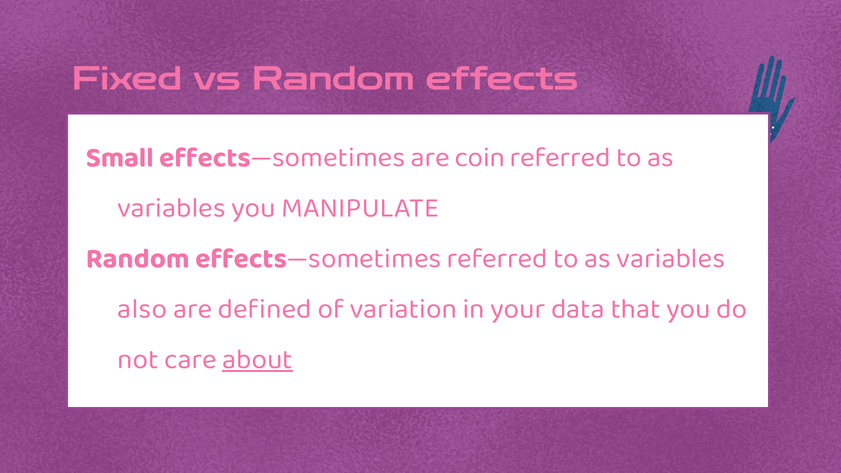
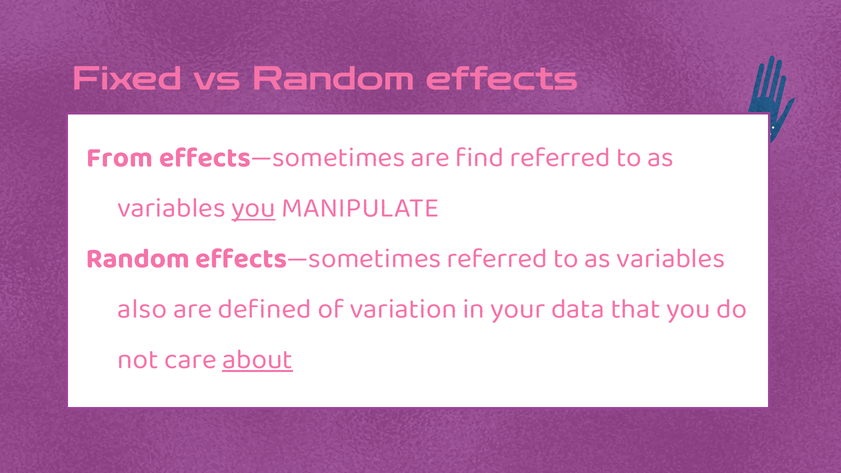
Small: Small -> From (119, 157)
coin: coin -> find (480, 157)
you underline: none -> present (254, 208)
